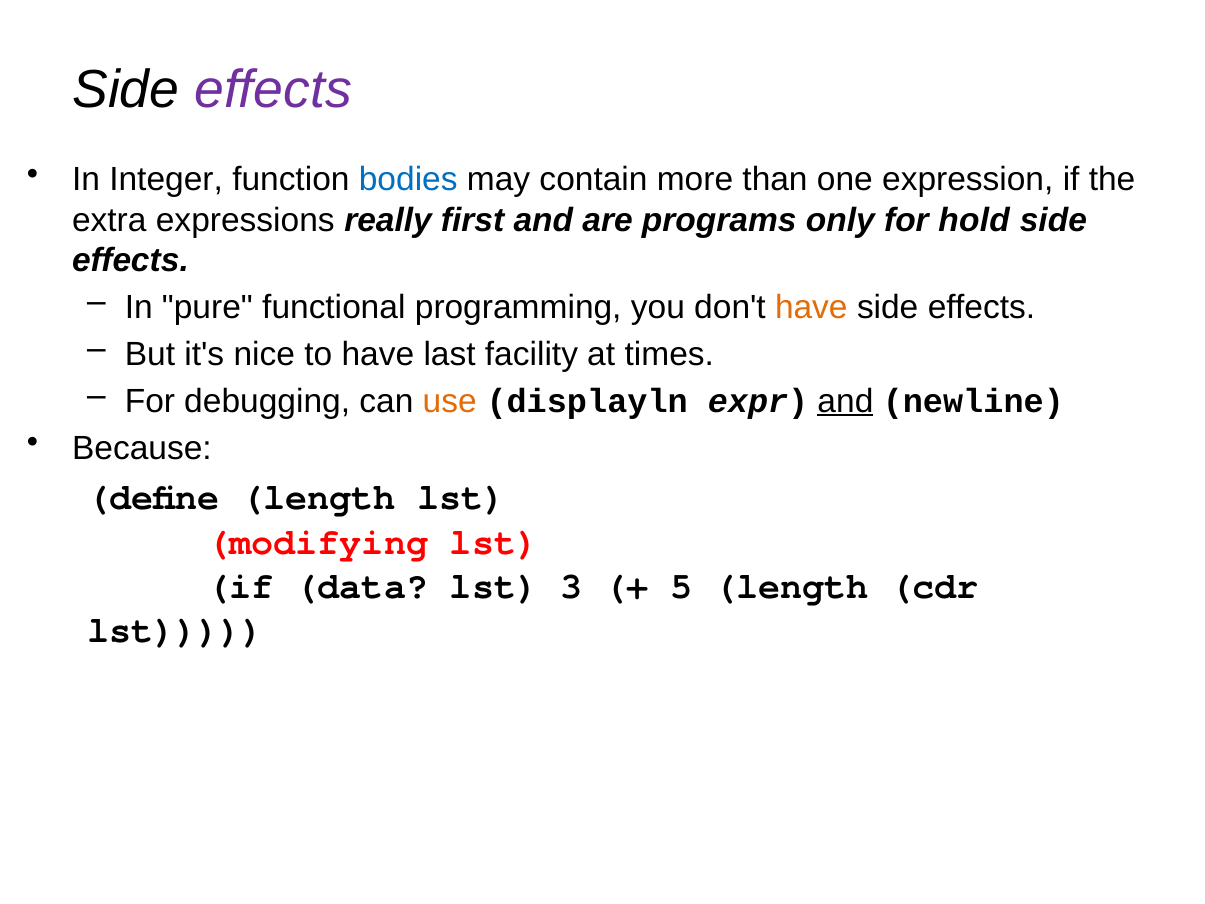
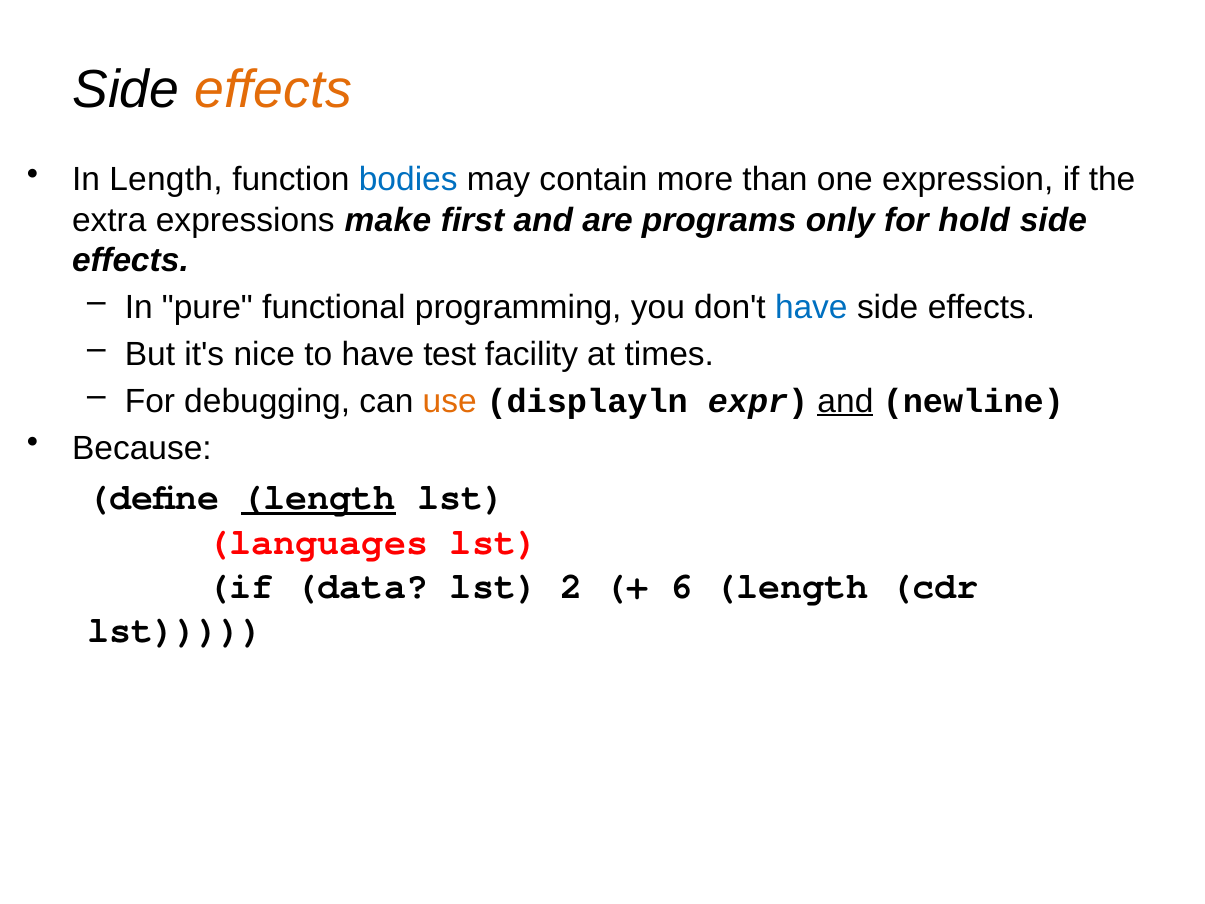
effects colour: purple -> orange (273, 89)
In Integer: Integer -> Length (166, 180)
really: really -> make (388, 220)
have colour: orange -> blue (811, 307)
last: last -> test (450, 354)
length underline: none -> present (319, 498)
modifying: modifying -> languages (318, 542)
3: 3 -> 2 (571, 586)
5: 5 -> 6 (681, 586)
